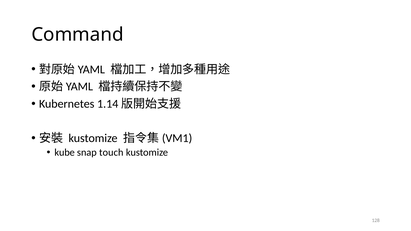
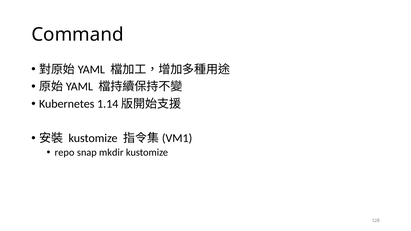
kube: kube -> repo (65, 153)
touch: touch -> mkdir (111, 153)
